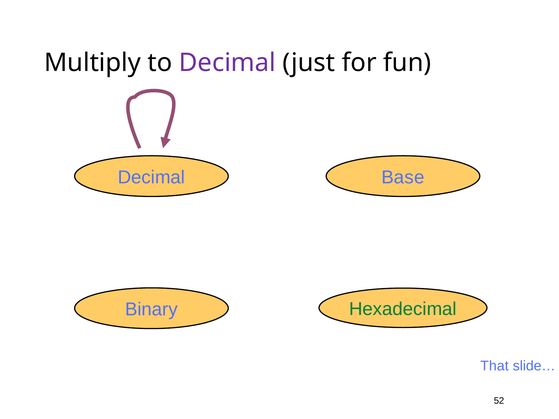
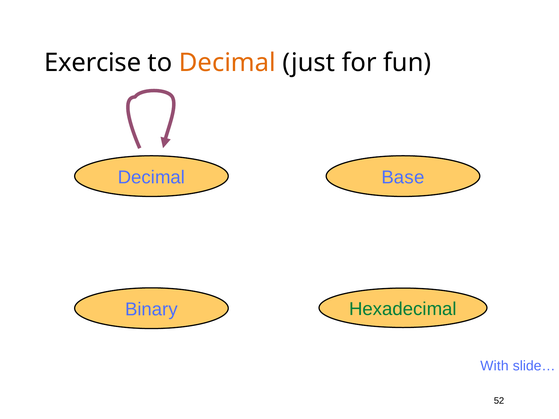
Multiply: Multiply -> Exercise (93, 63)
Decimal colour: purple -> orange (227, 63)
That: That -> With (494, 366)
